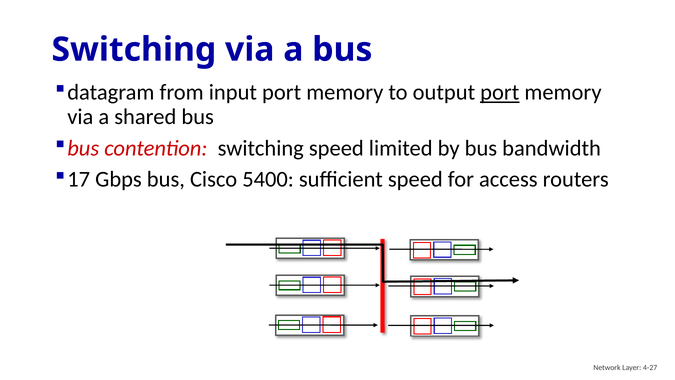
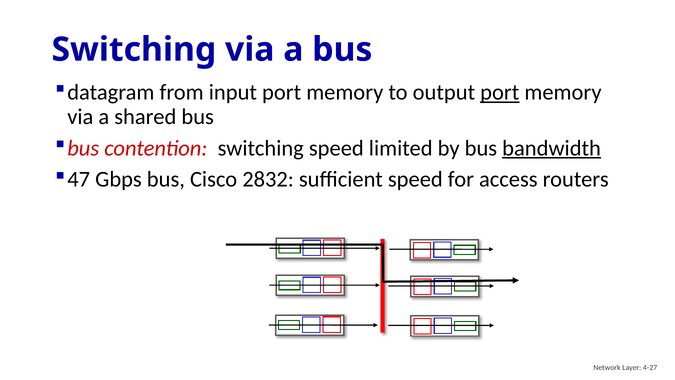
bandwidth underline: none -> present (552, 148)
17: 17 -> 47 (79, 179)
5400: 5400 -> 2832 (268, 179)
